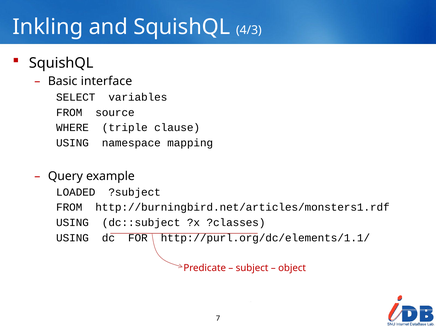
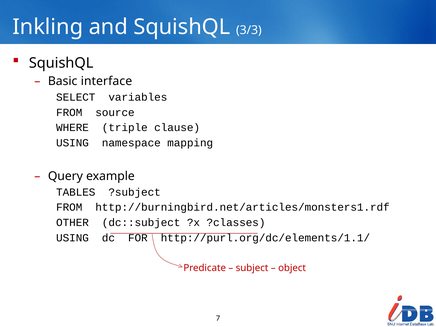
4/3: 4/3 -> 3/3 (249, 30)
LOADED: LOADED -> TABLES (76, 192)
USING: USING -> OTHER (72, 223)
